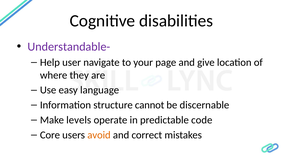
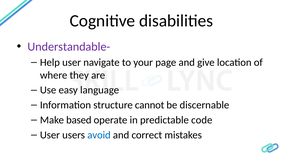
levels: levels -> based (79, 120)
Core: Core -> User (50, 135)
avoid colour: orange -> blue (99, 135)
